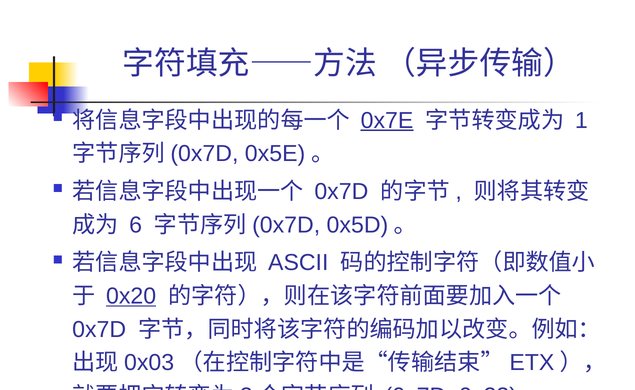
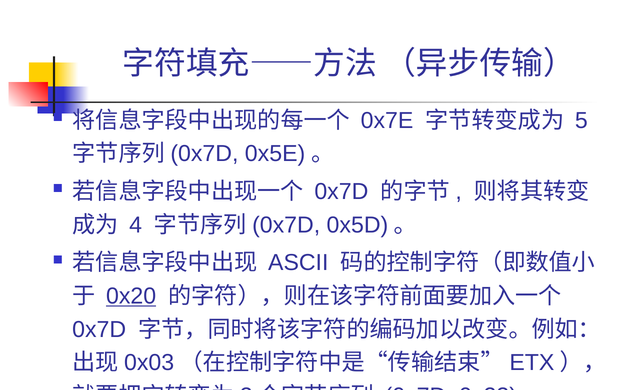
0x7E underline: present -> none (387, 120)
1: 1 -> 5 (581, 120)
6: 6 -> 4 (136, 225)
